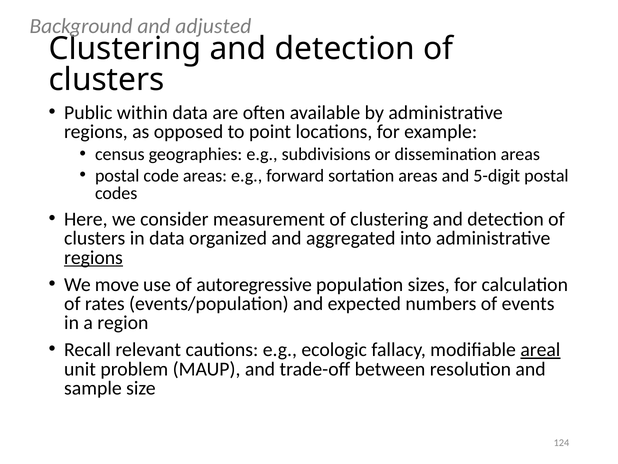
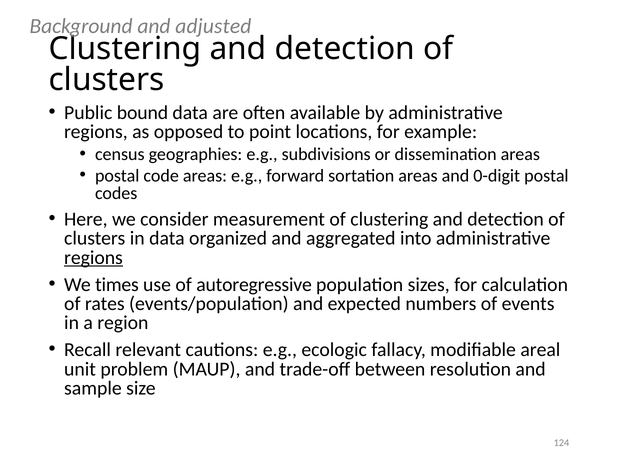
within: within -> bound (142, 113)
5-digit: 5-digit -> 0-digit (497, 175)
move: move -> times (117, 284)
areal underline: present -> none (540, 349)
